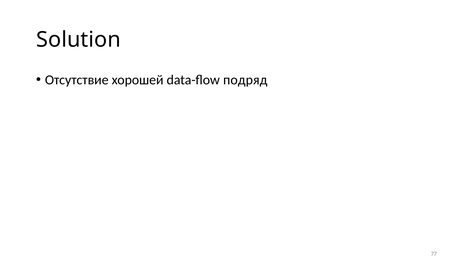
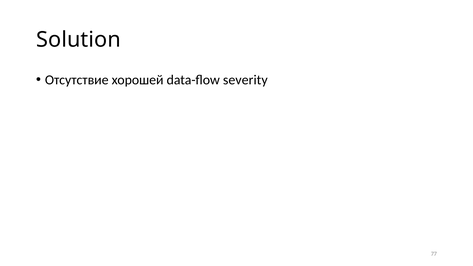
подряд: подряд -> severity (245, 80)
